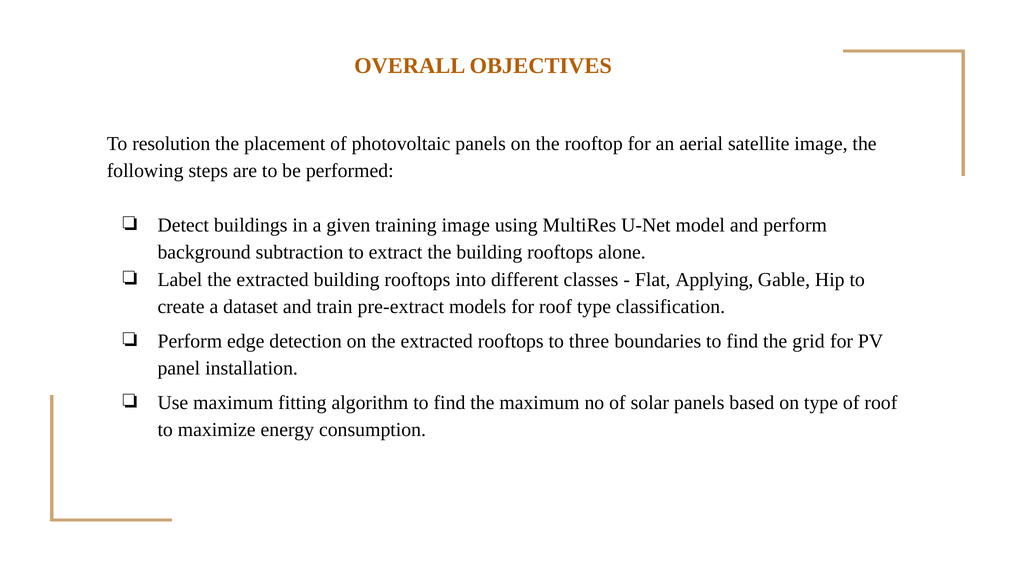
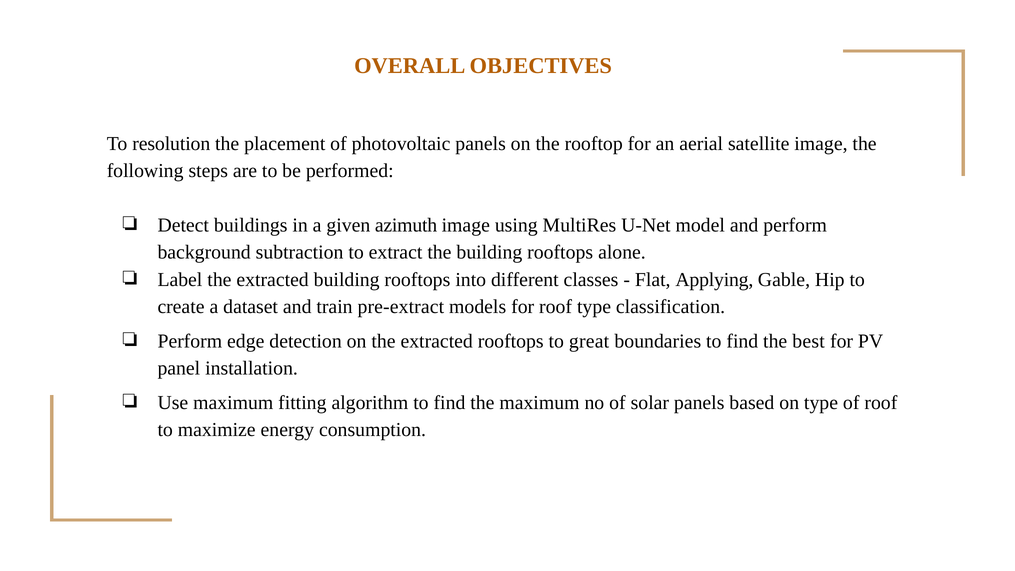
training: training -> azimuth (406, 225)
three: three -> great (589, 341)
grid: grid -> best (809, 341)
